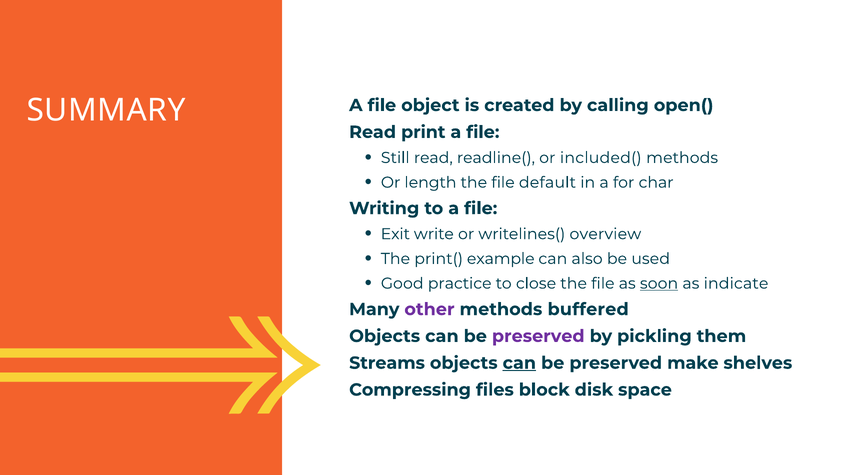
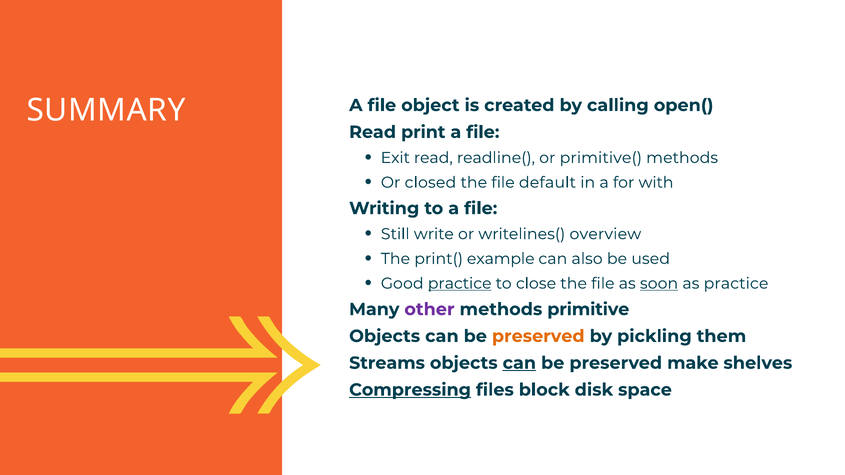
Still: Still -> Exit (395, 158)
included(: included( -> primitive( (601, 158)
length: length -> closed (430, 183)
char: char -> with (656, 183)
Exit: Exit -> Still (395, 234)
practice underline: none -> present (460, 284)
as indicate: indicate -> practice (736, 284)
buffered: buffered -> primitive (588, 310)
preserved colour: purple -> orange (538, 336)
Compressing underline: none -> present (410, 390)
